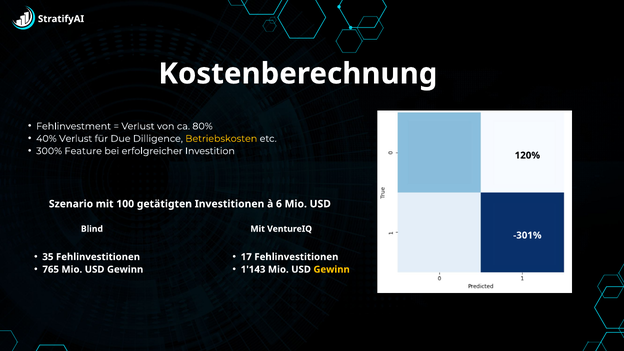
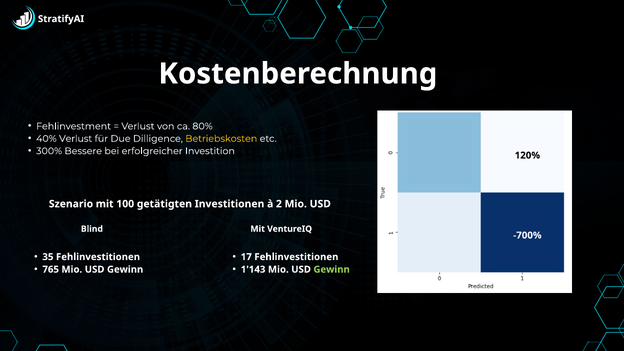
Feature: Feature -> Bessere (83, 151)
6: 6 -> 2 (279, 204)
-301%: -301% -> -700% (527, 235)
Gewinn colour: yellow -> light green (332, 269)
